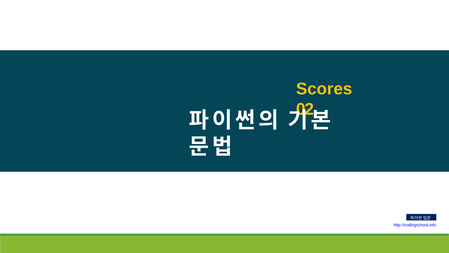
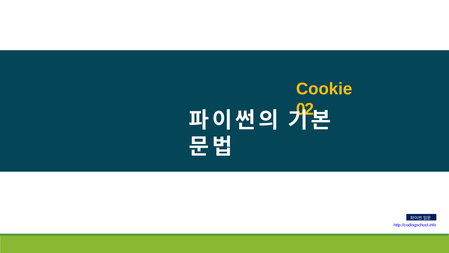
Scores: Scores -> Cookie (324, 89)
